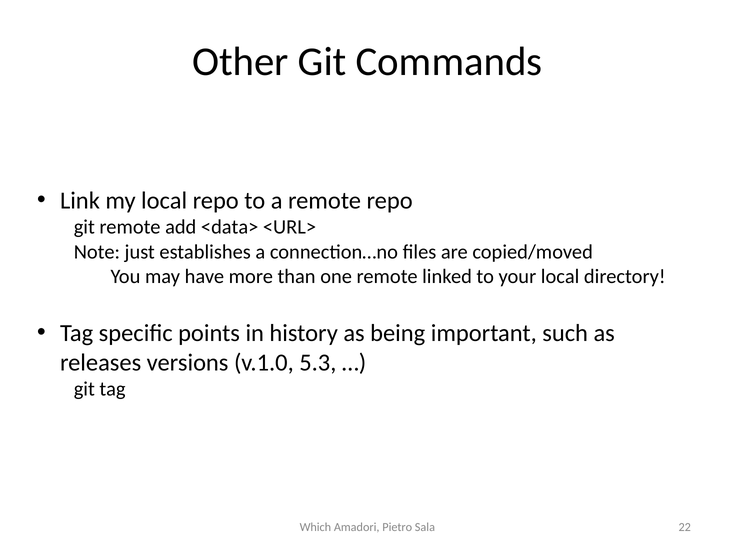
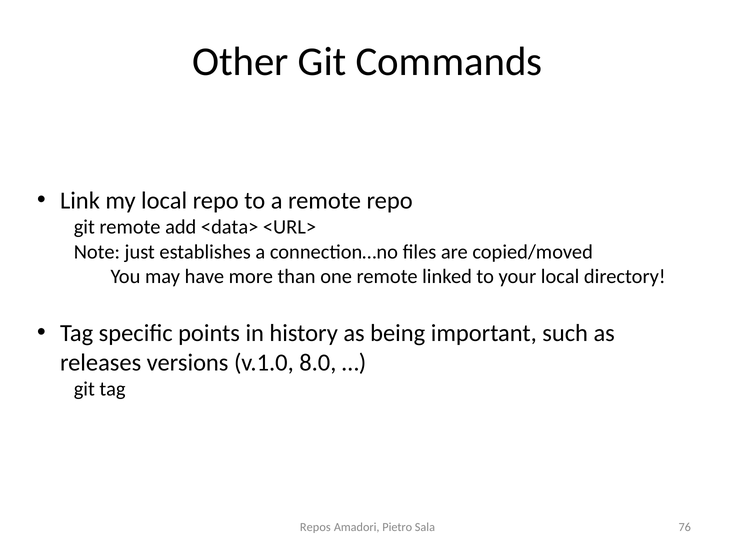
5.3: 5.3 -> 8.0 (318, 362)
Which: Which -> Repos (315, 526)
22: 22 -> 76 (685, 526)
